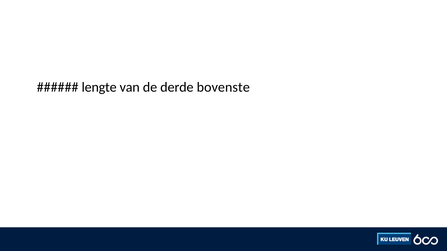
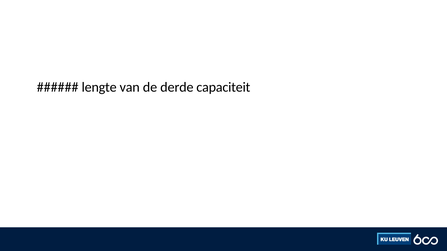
bovenste: bovenste -> capaciteit (223, 87)
